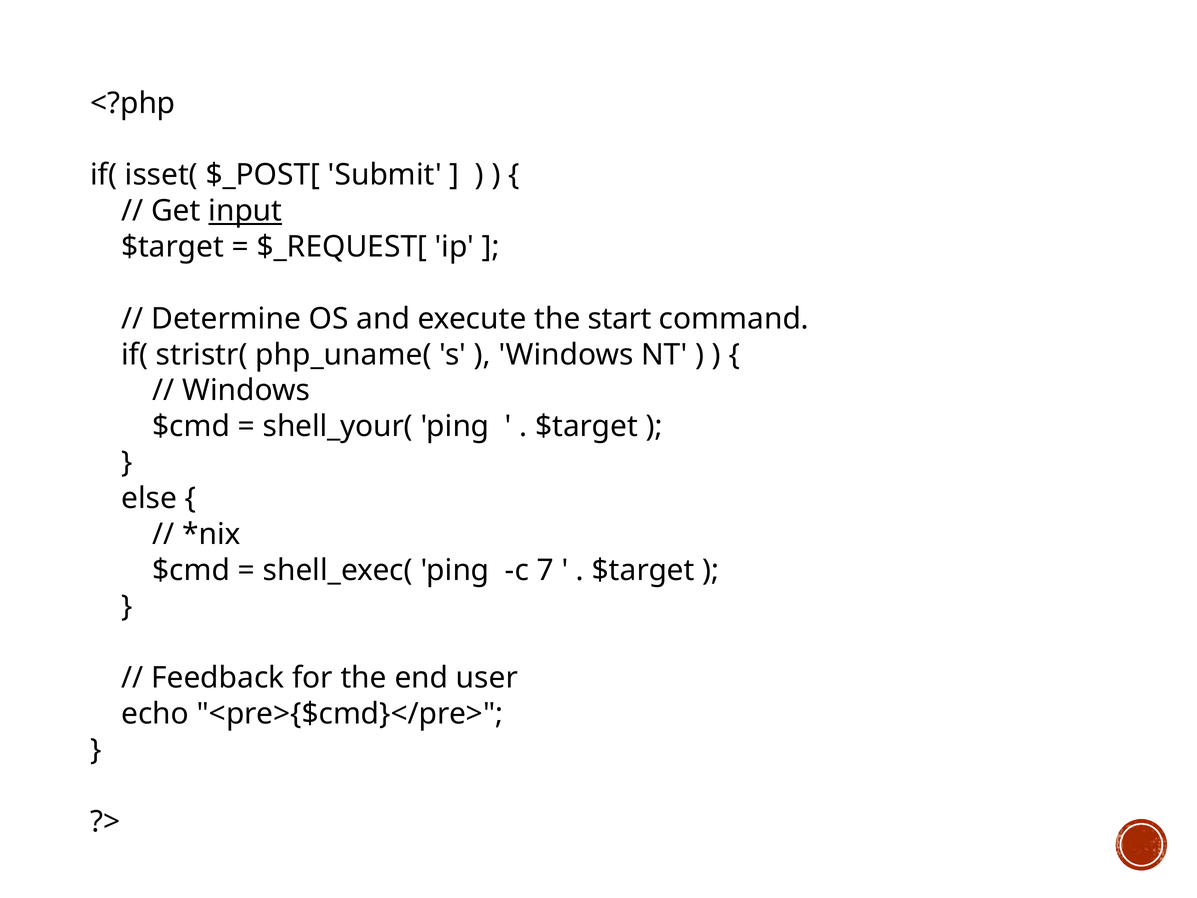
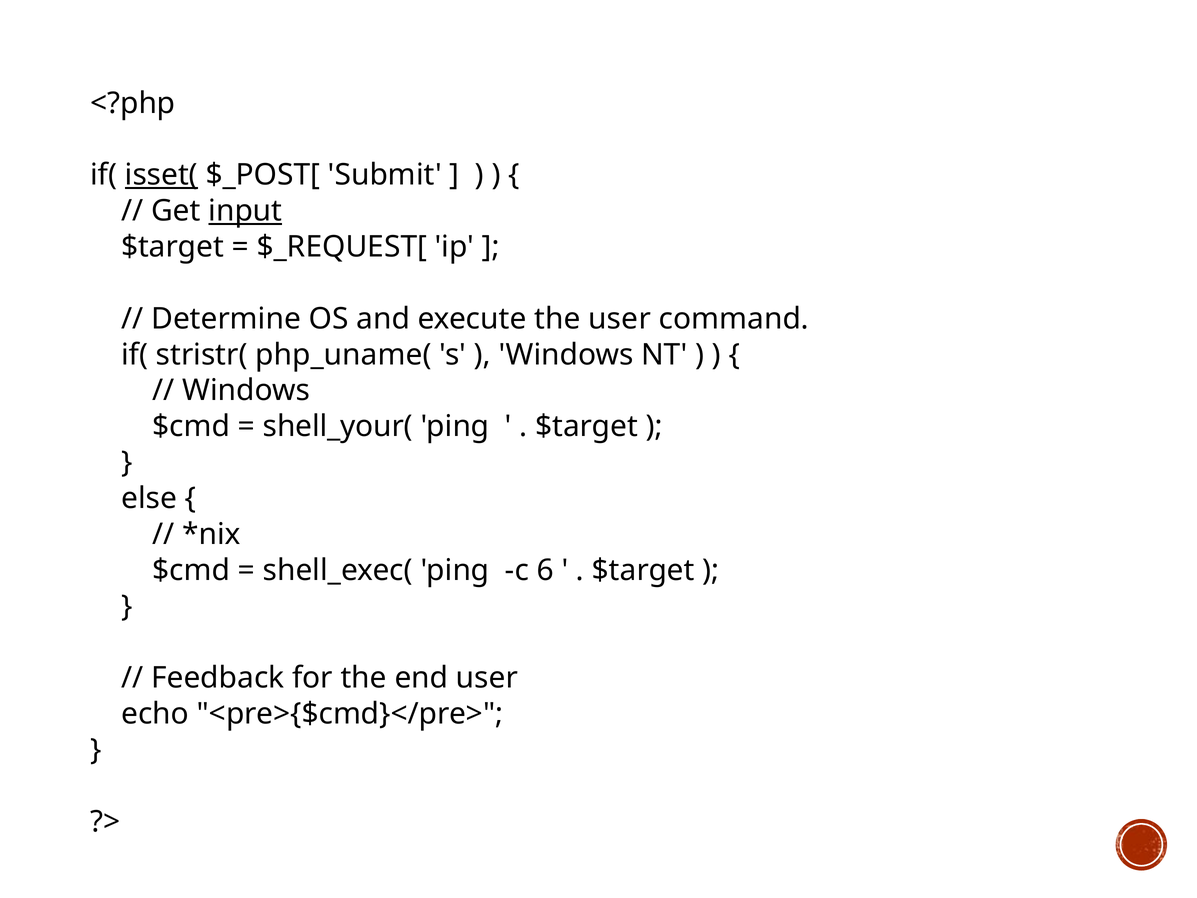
isset( underline: none -> present (161, 175)
the start: start -> user (620, 319)
7: 7 -> 6 (545, 570)
